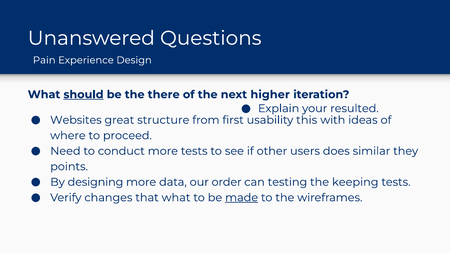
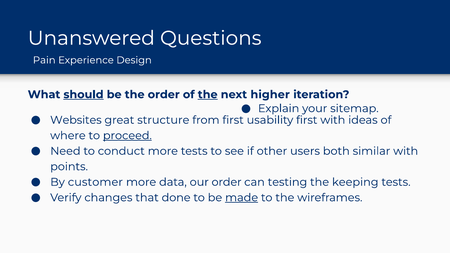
the there: there -> order (164, 95)
the underline: none -> present (208, 95)
resulted: resulted -> sitemap (354, 109)
usability this: this -> first (307, 120)
proceed underline: none -> present (127, 136)
does: does -> both (336, 151)
similar they: they -> with (406, 151)
designing: designing -> customer (95, 182)
that what: what -> done (176, 198)
